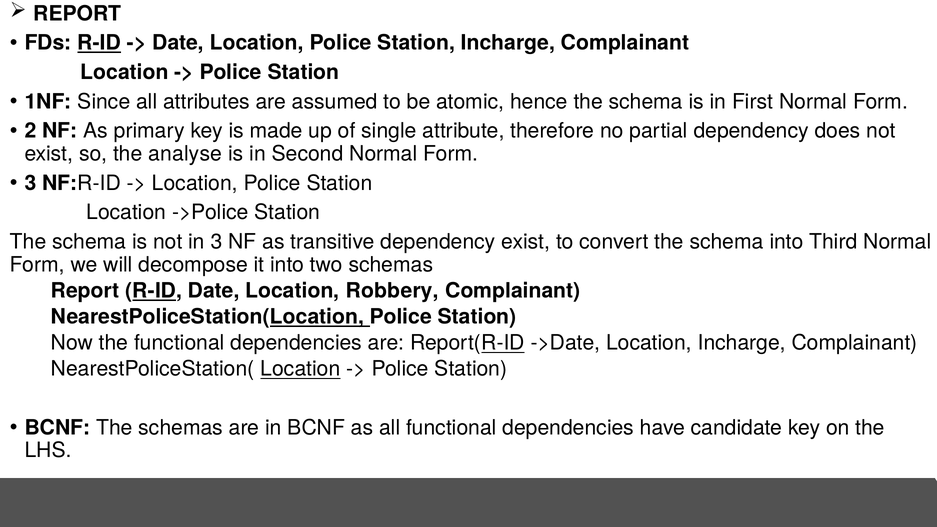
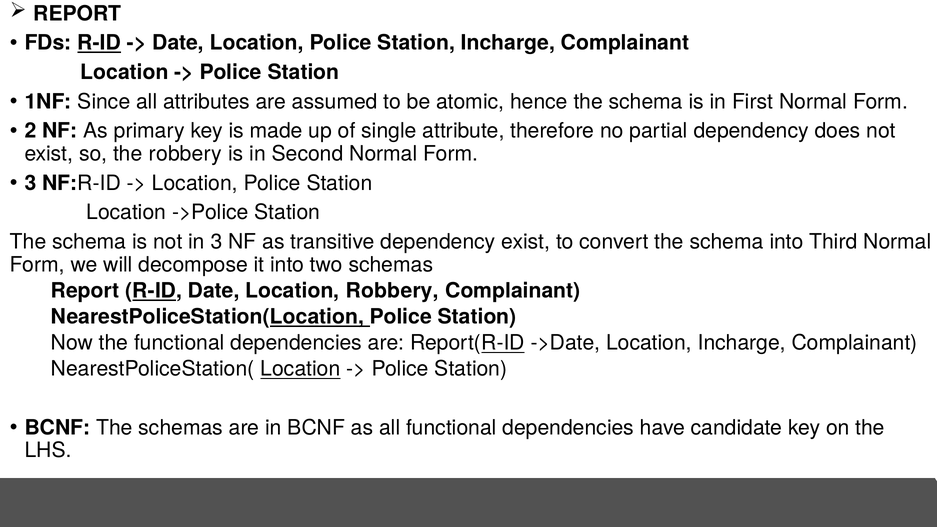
the analyse: analyse -> robbery (185, 154)
